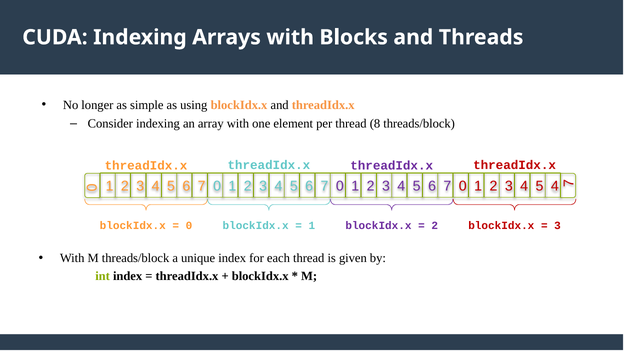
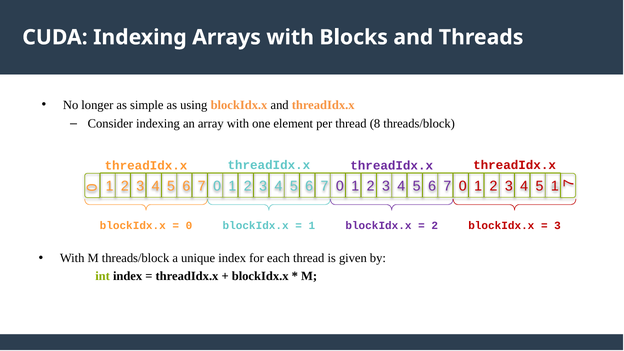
4: 4 -> 1 (555, 186)
